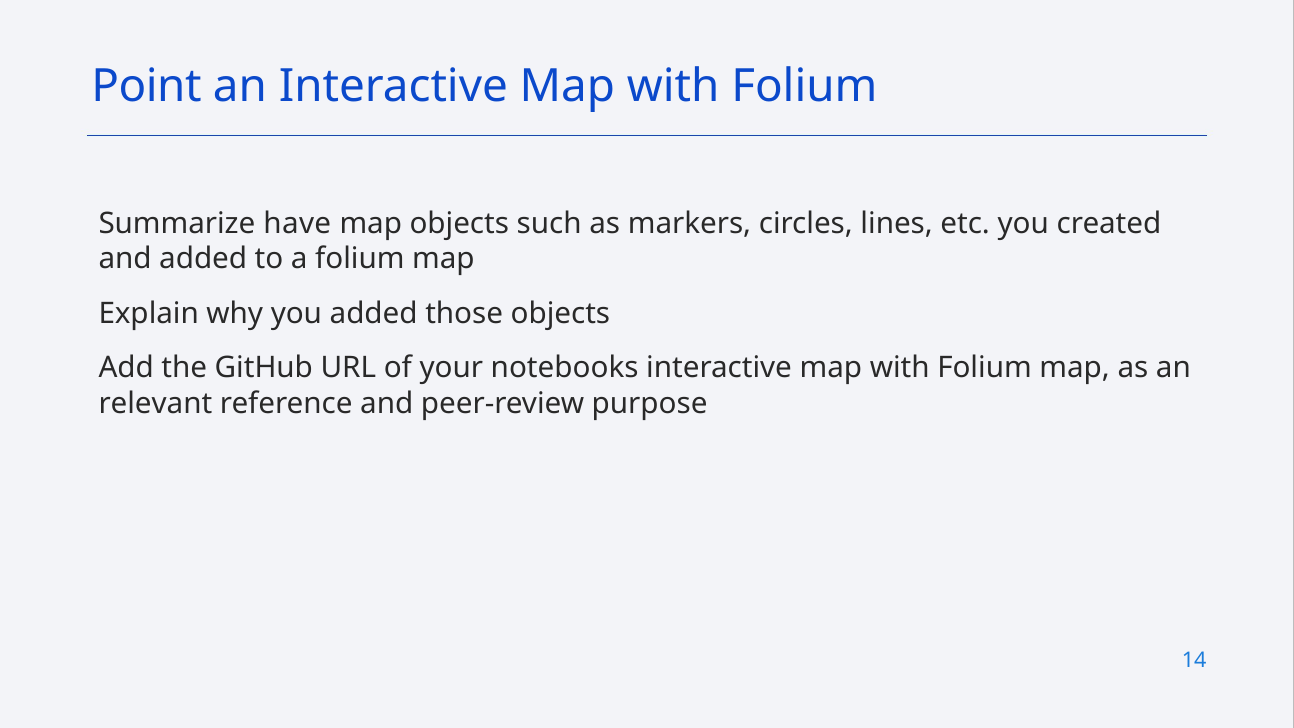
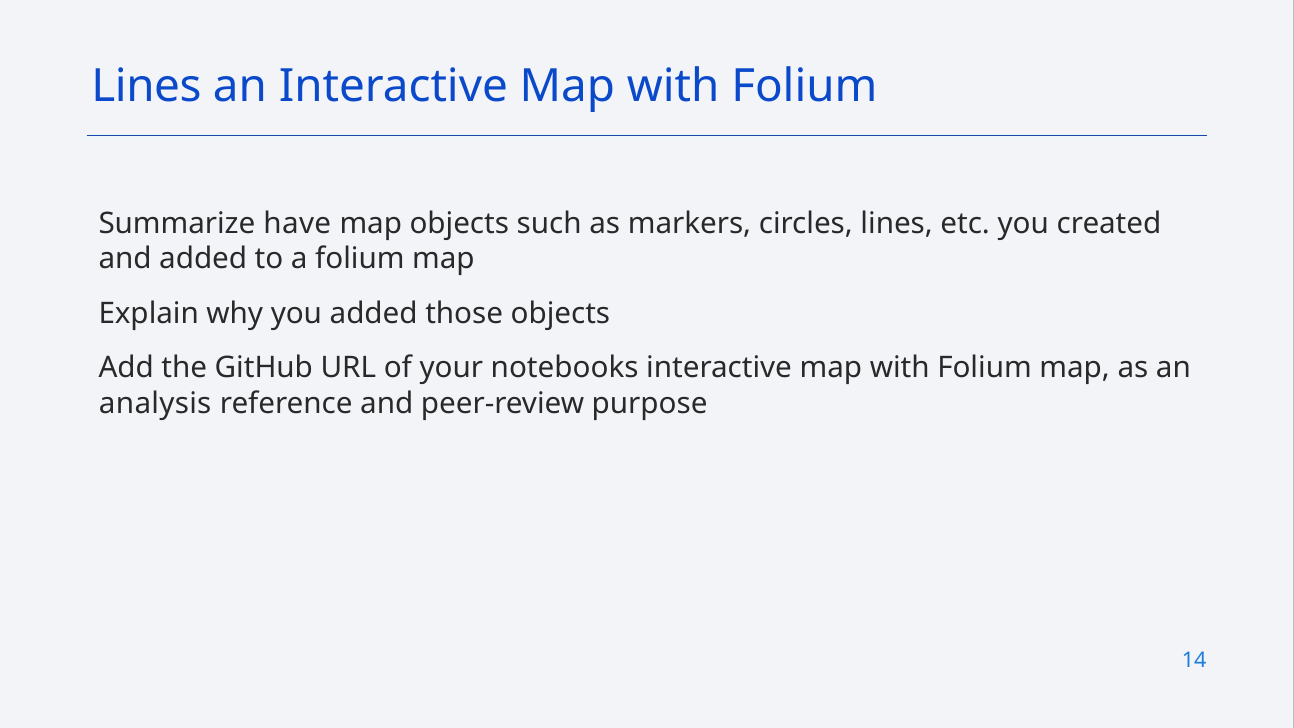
Point: Point -> Lines (146, 86)
relevant: relevant -> analysis (155, 403)
